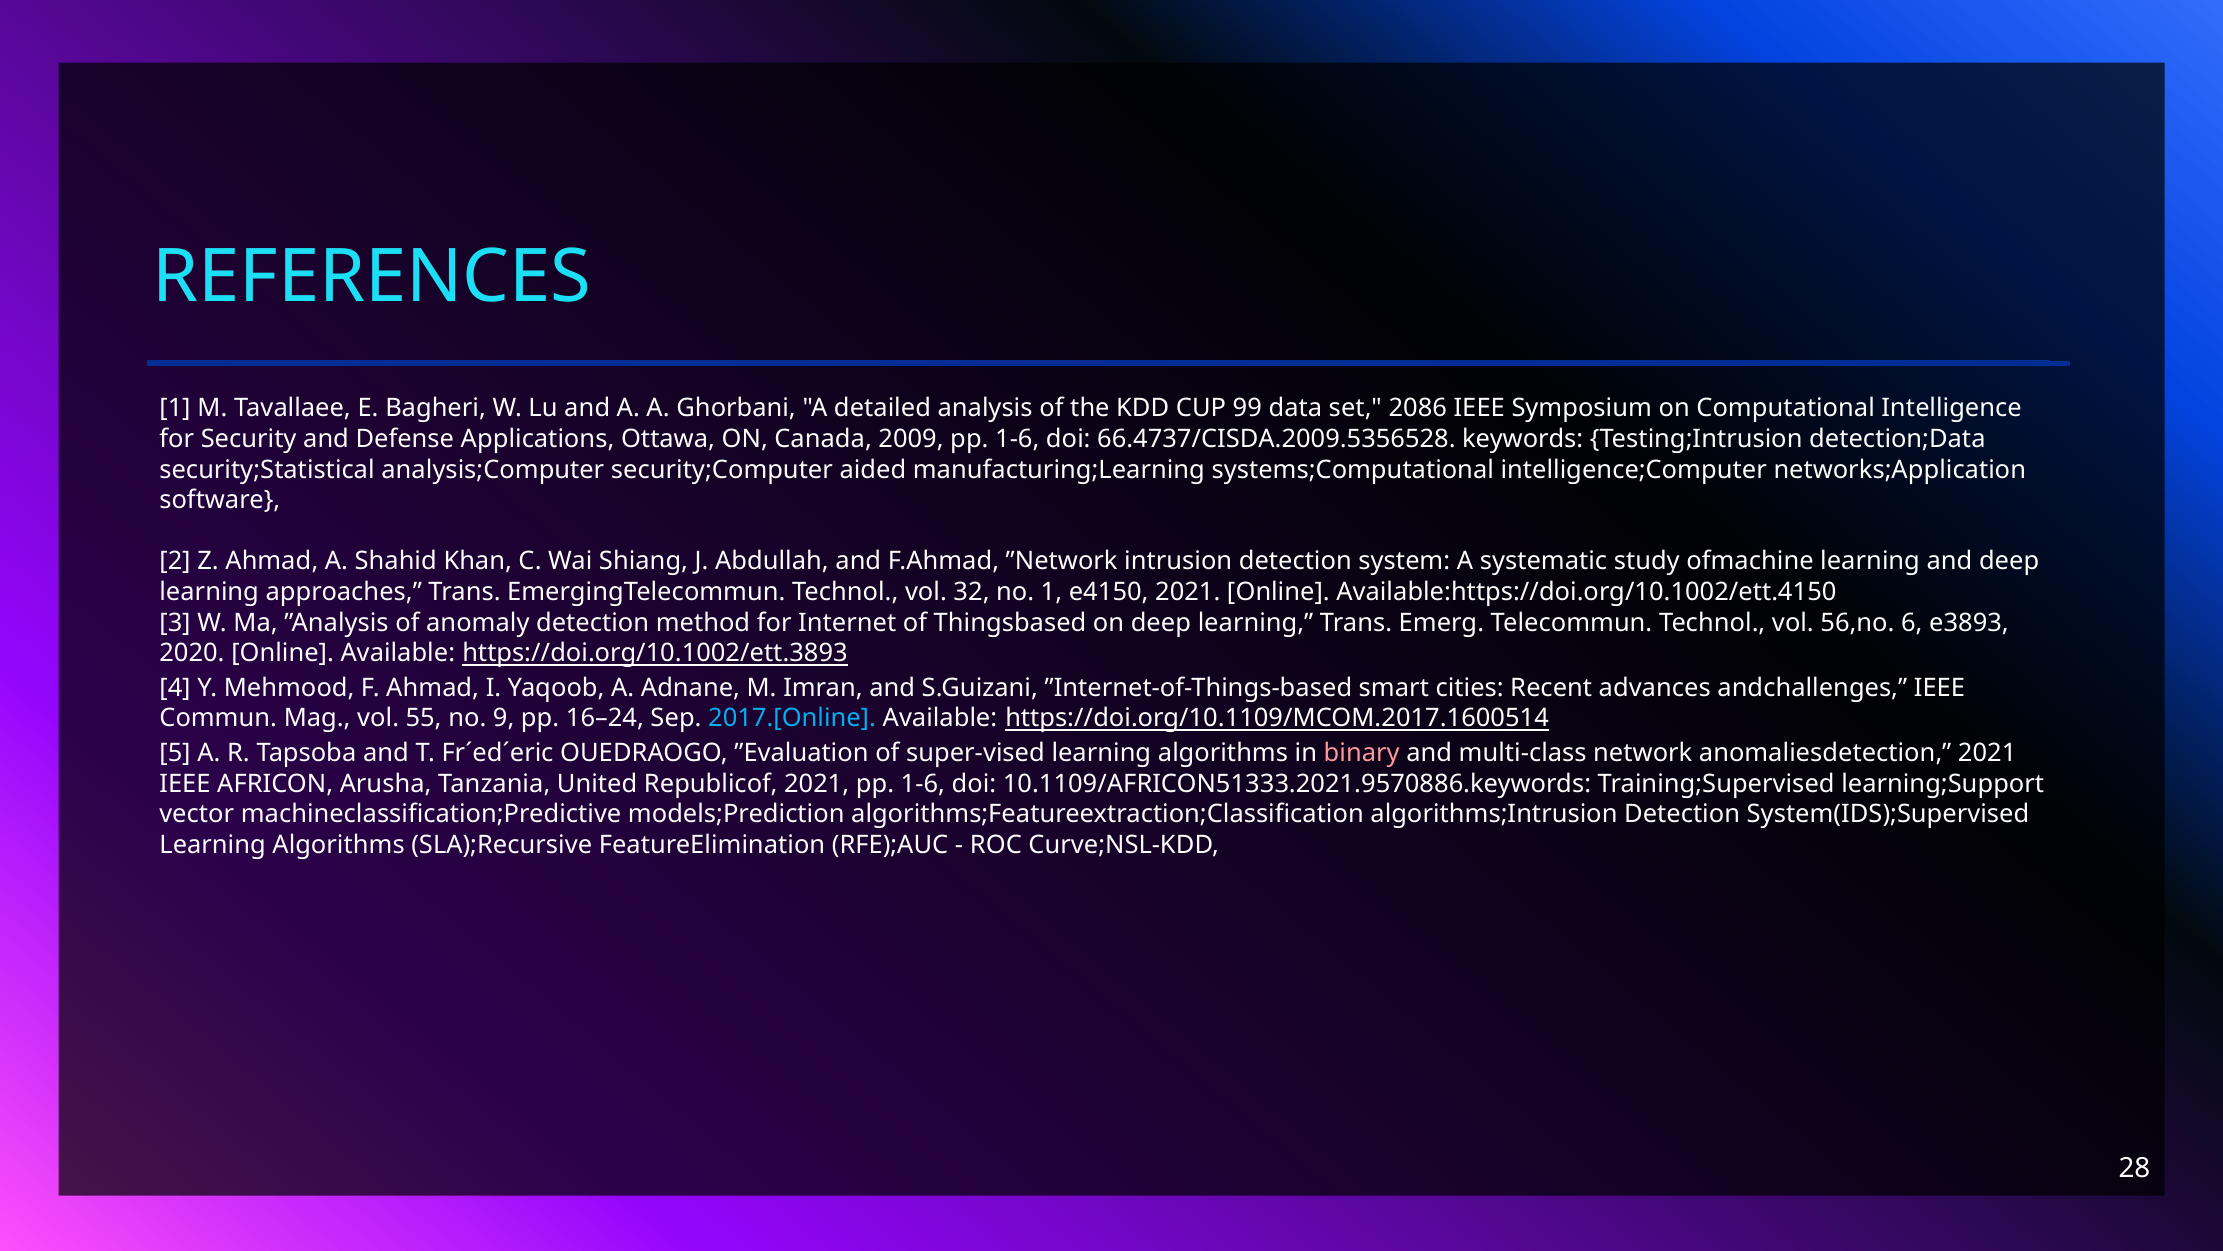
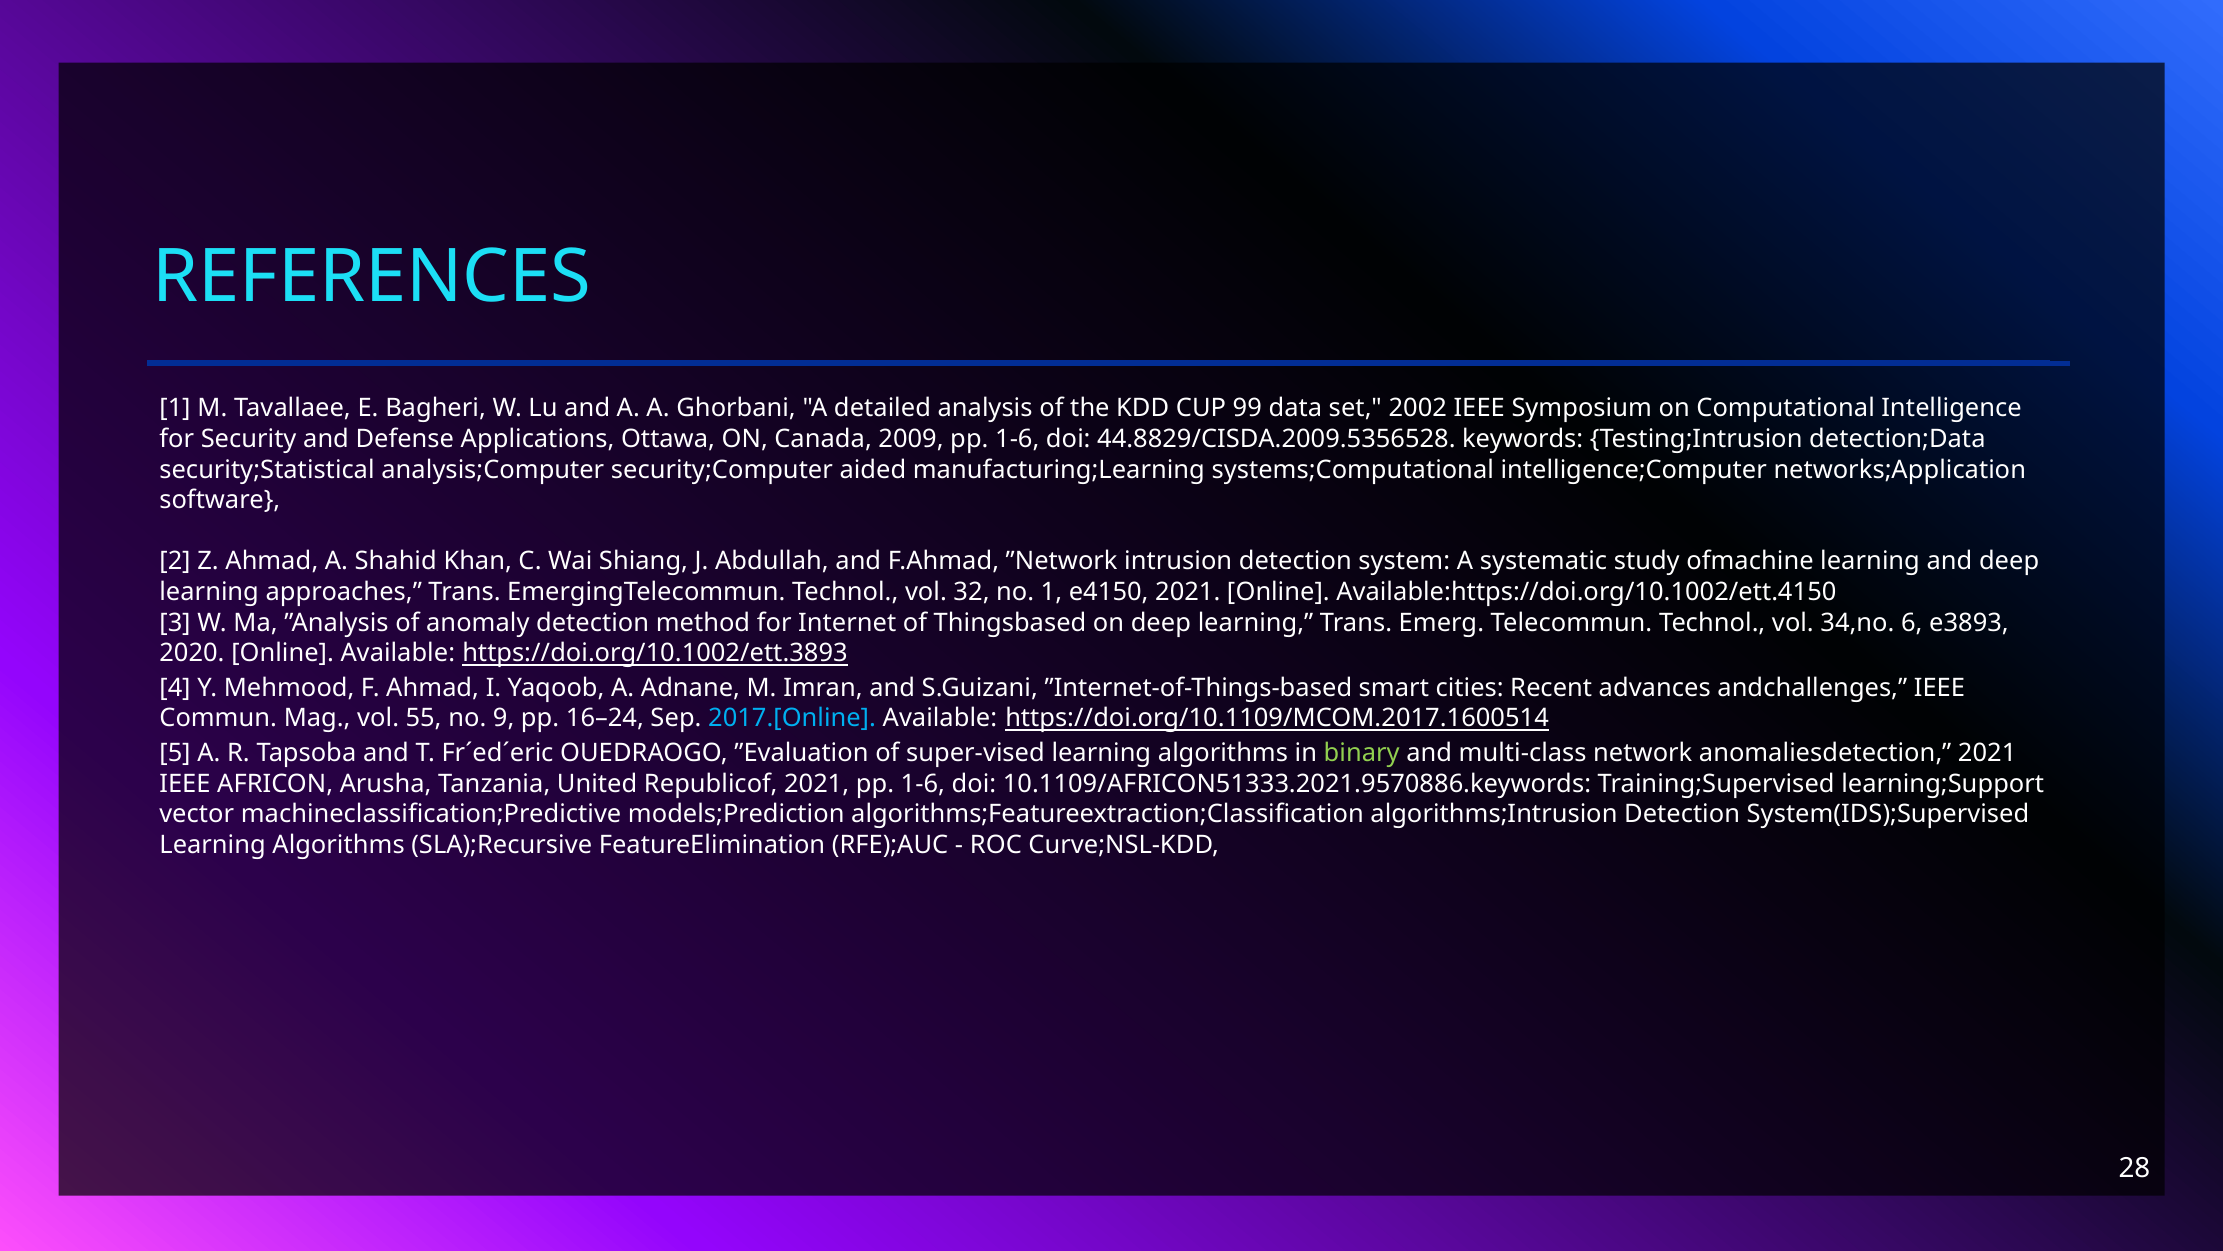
2086: 2086 -> 2002 (1418, 408)
66.4737/CISDA.2009.5356528: 66.4737/CISDA.2009.5356528 -> 44.8829/CISDA.2009.5356528 (1276, 439)
56,no: 56,no -> 34,no (1857, 622)
binary colour: pink -> light green (1362, 753)
